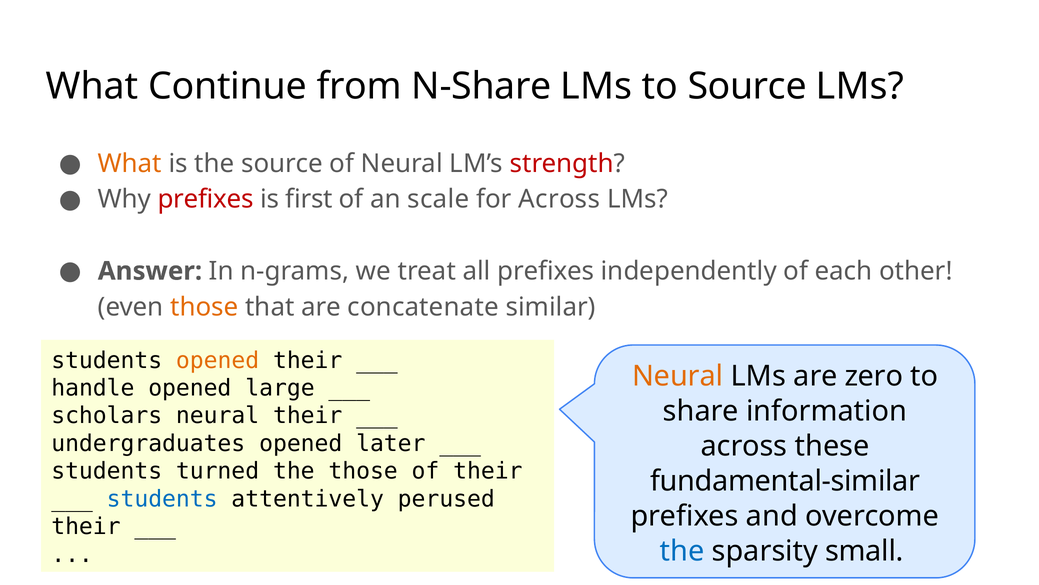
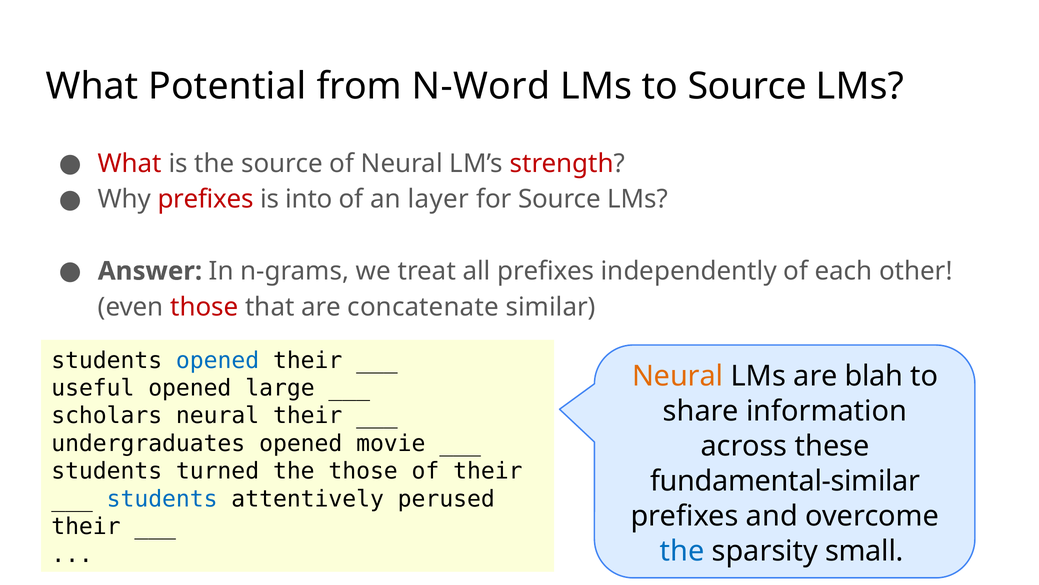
Continue: Continue -> Potential (227, 86)
N-Share: N-Share -> N-Word (481, 86)
What colour: orange -> red (130, 163)
first: first -> into (309, 199)
scale: scale -> layer (438, 199)
for Across: Across -> Source (560, 199)
those colour: orange -> red (204, 307)
opened colour: orange -> blue (218, 360)
zero: zero -> blah (874, 376)
handle: handle -> useful (93, 388)
later: later -> movie (391, 443)
